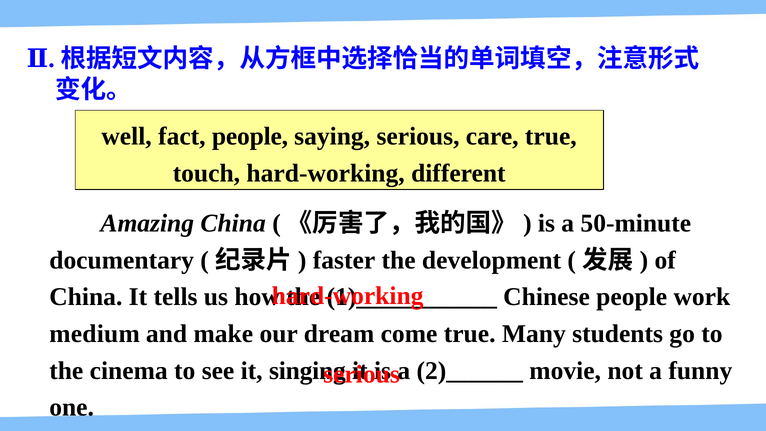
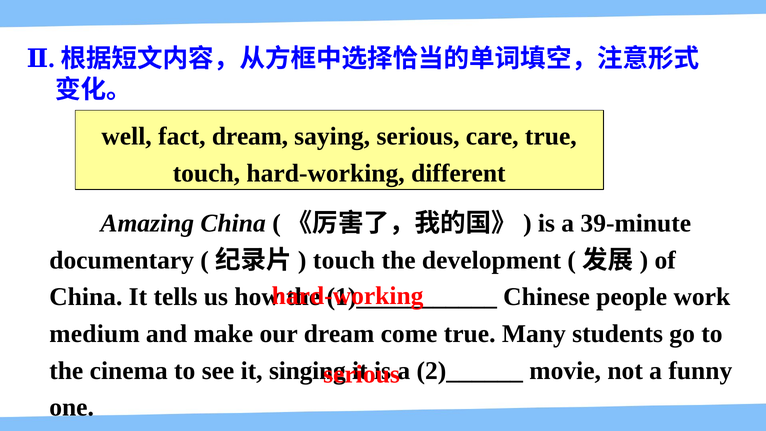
fact people: people -> dream (250, 136)
50-minute: 50-minute -> 39-minute (636, 223)
faster: faster -> touch (344, 260)
